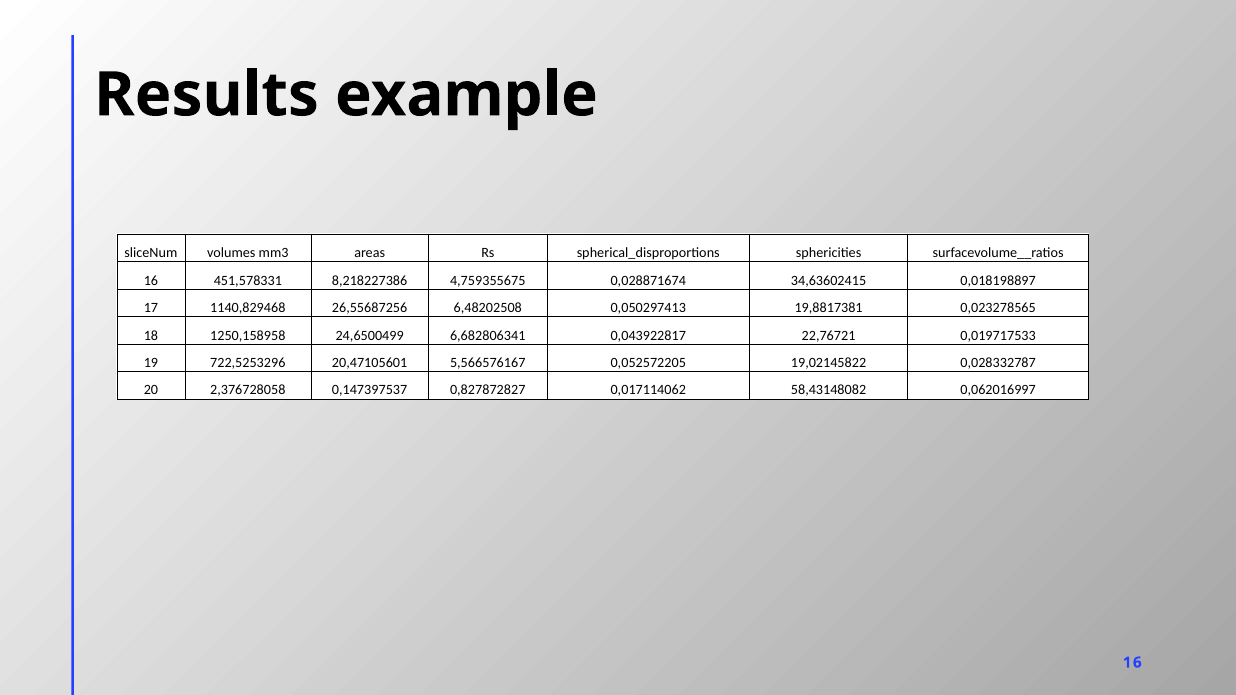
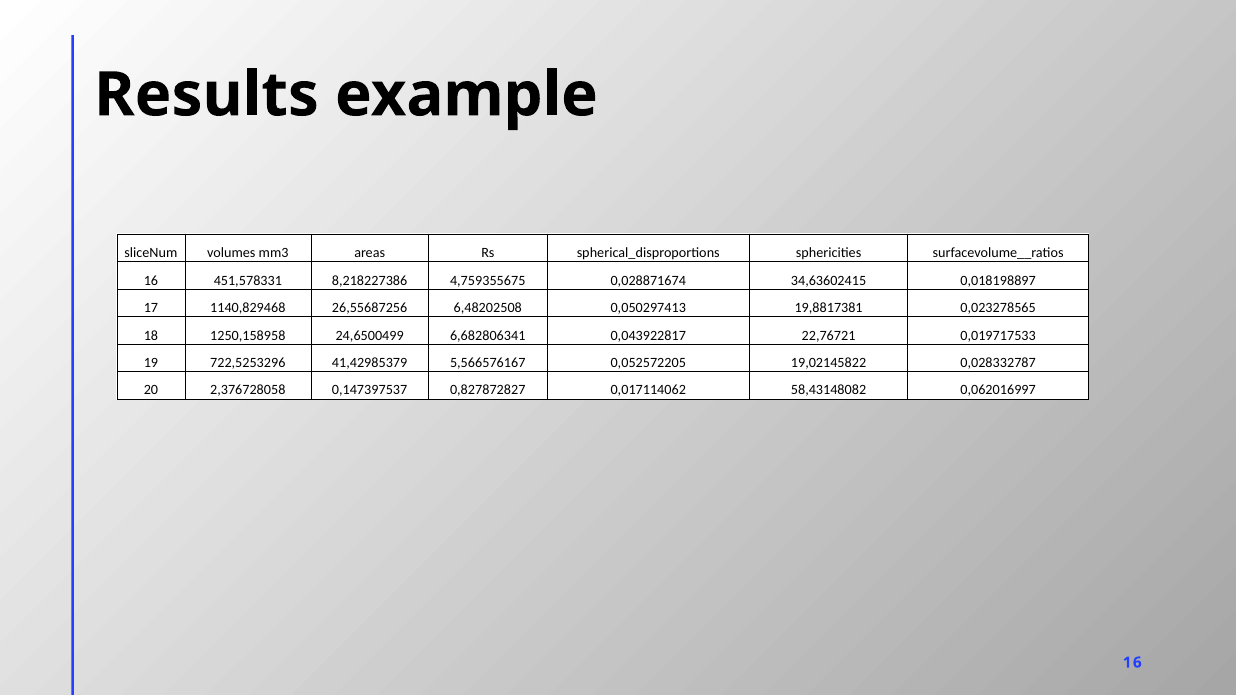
20,47105601: 20,47105601 -> 41,42985379 (370, 363)
